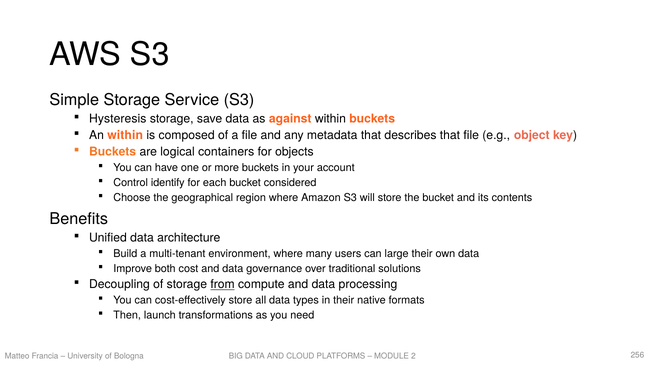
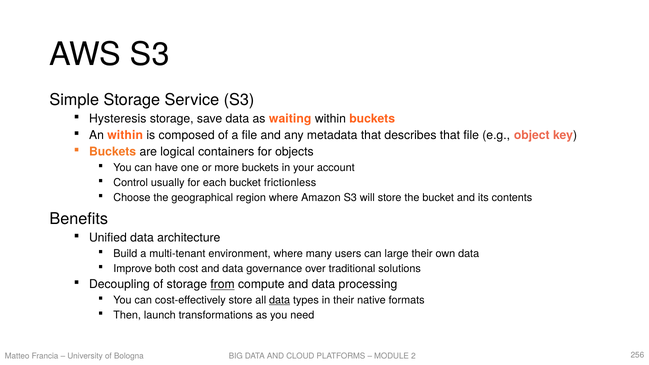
against: against -> waiting (290, 119)
identify: identify -> usually (168, 183)
considered: considered -> frictionless (290, 183)
data underline: none -> present (280, 300)
